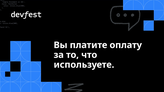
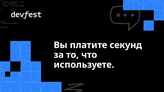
оплату: оплату -> секунд (126, 45)
